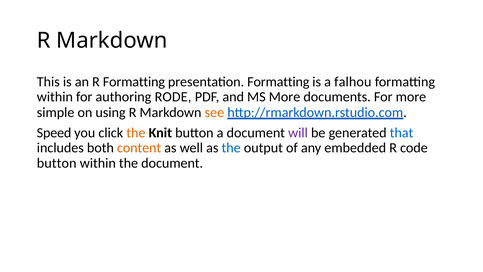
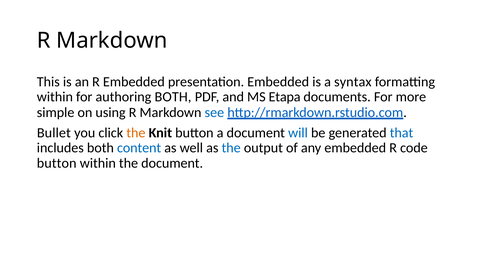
R Formatting: Formatting -> Embedded (134, 82)
presentation Formatting: Formatting -> Embedded (278, 82)
falhou: falhou -> syntax (353, 82)
authoring RODE: RODE -> BOTH (173, 97)
MS More: More -> Etapa (285, 97)
see colour: orange -> blue (214, 112)
Speed: Speed -> Bullet (54, 133)
will colour: purple -> blue (298, 133)
content colour: orange -> blue (139, 148)
